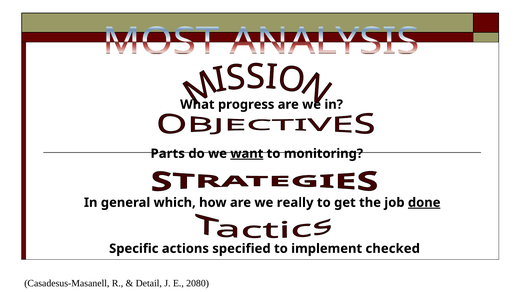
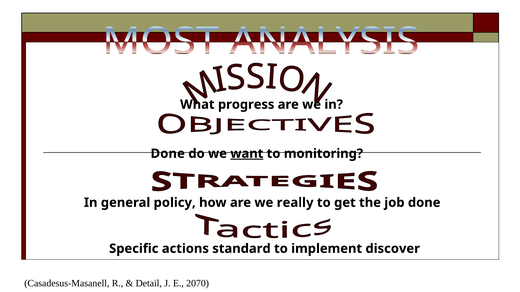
Parts: Parts -> Done (168, 154)
which: which -> policy (175, 203)
done underline: present -> none (424, 203)
specified: specified -> standard (241, 249)
checked: checked -> discover (393, 249)
2080: 2080 -> 2070 (198, 284)
